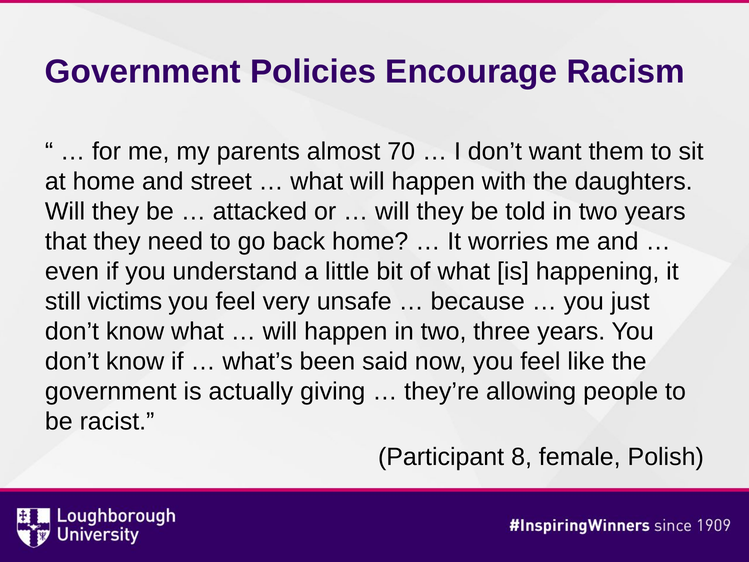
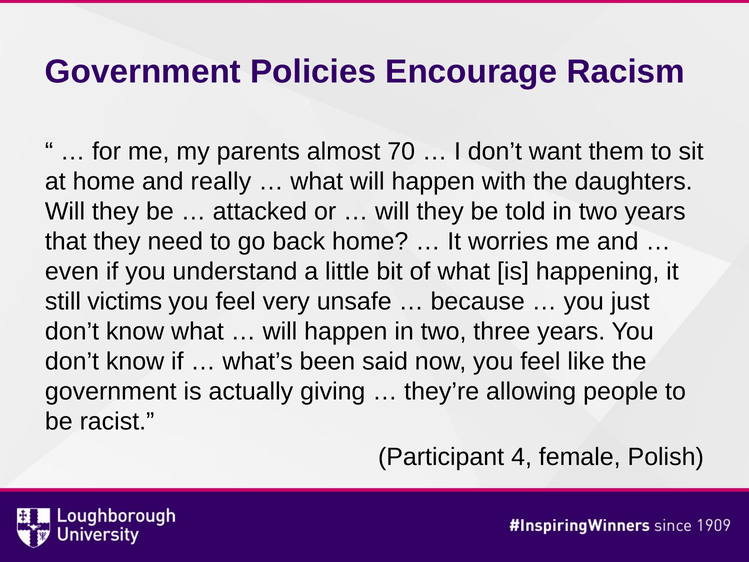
street: street -> really (221, 182)
8: 8 -> 4 (522, 457)
